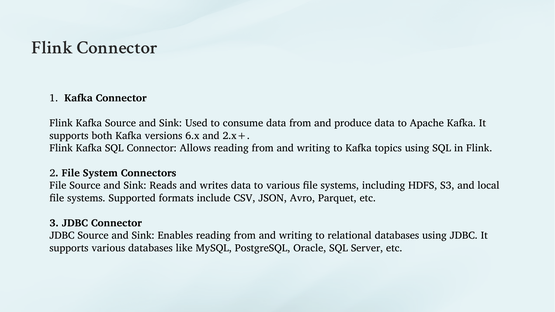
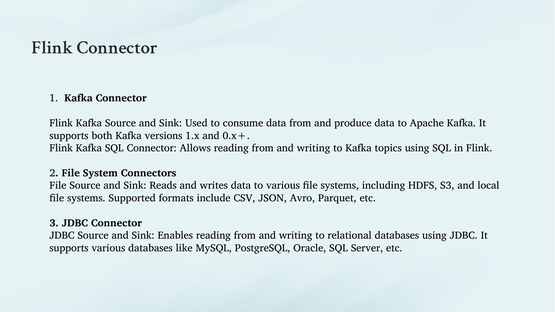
6.x: 6.x -> 1.x (192, 136)
2.x+: 2.x+ -> 0.x+ (236, 136)
